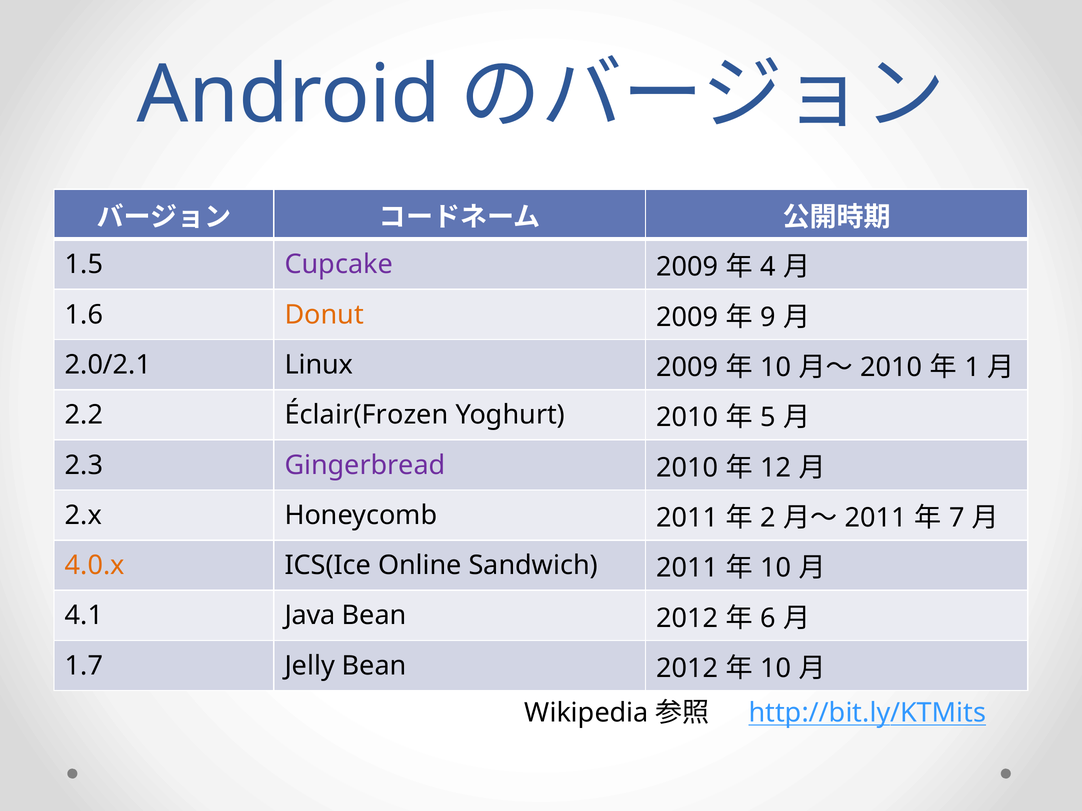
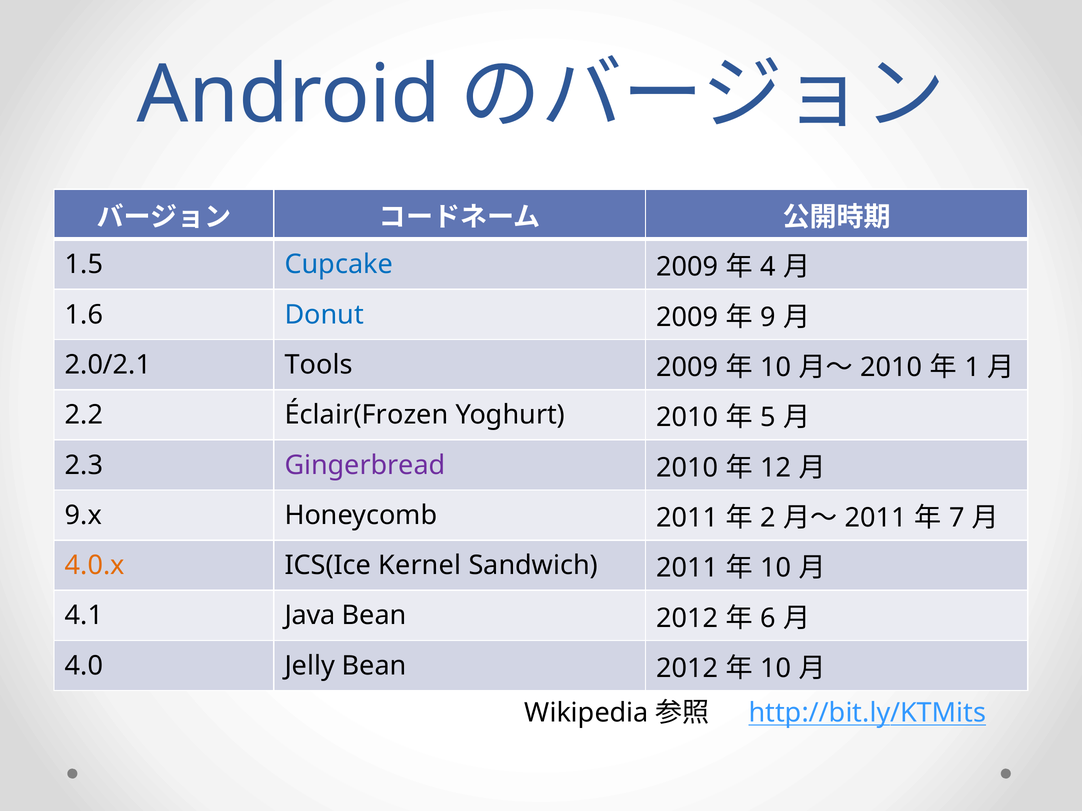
Cupcake colour: purple -> blue (339, 265)
Donut colour: orange -> blue (324, 315)
Linux: Linux -> Tools (319, 365)
2.x: 2.x -> 9.x (83, 516)
Online: Online -> Kernel (420, 566)
1.7: 1.7 -> 4.0 (84, 666)
